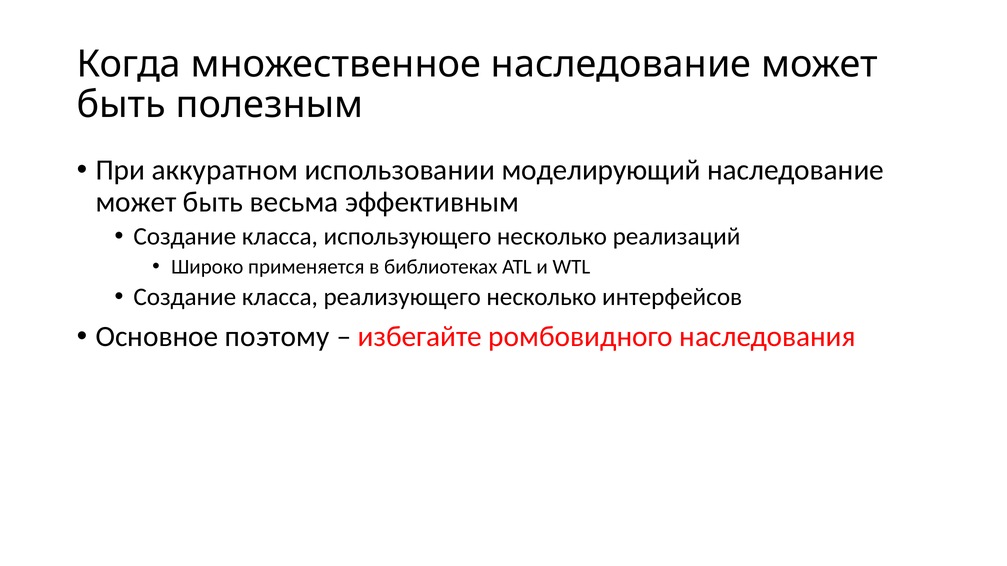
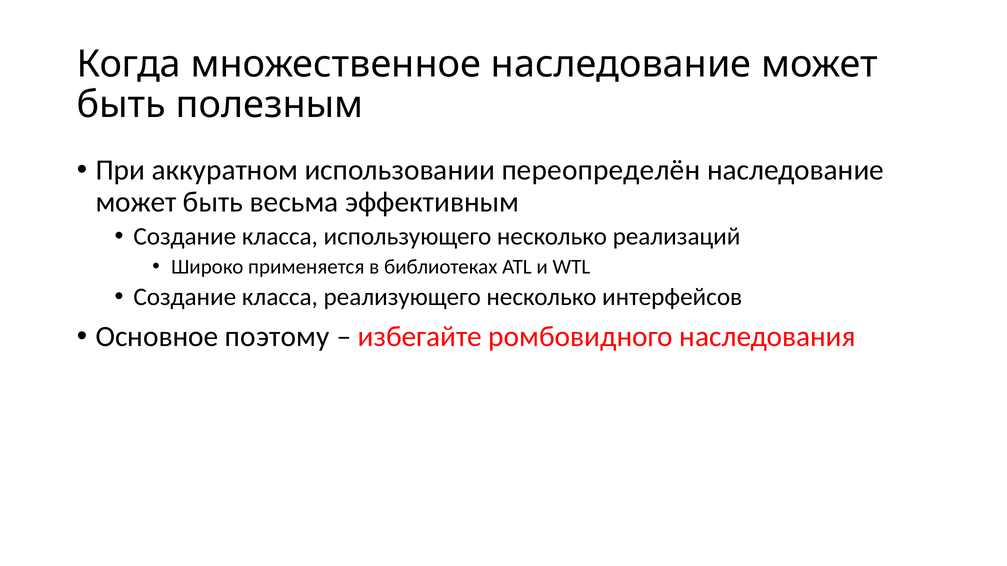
моделирующий: моделирующий -> переопределён (601, 170)
